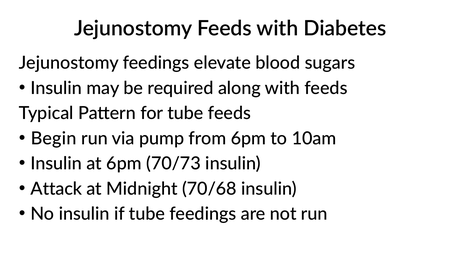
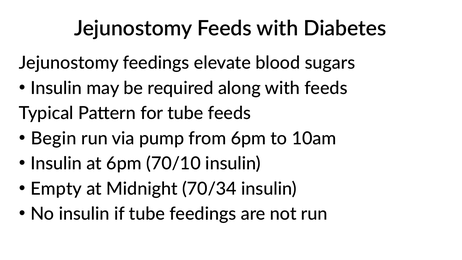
70/73: 70/73 -> 70/10 (174, 164)
Attack: Attack -> Empty (56, 189)
70/68: 70/68 -> 70/34 (209, 189)
